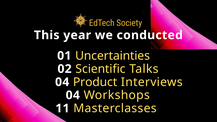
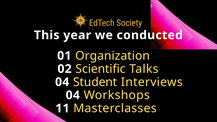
Uncertainties: Uncertainties -> Organization (113, 56)
Product: Product -> Student (95, 82)
